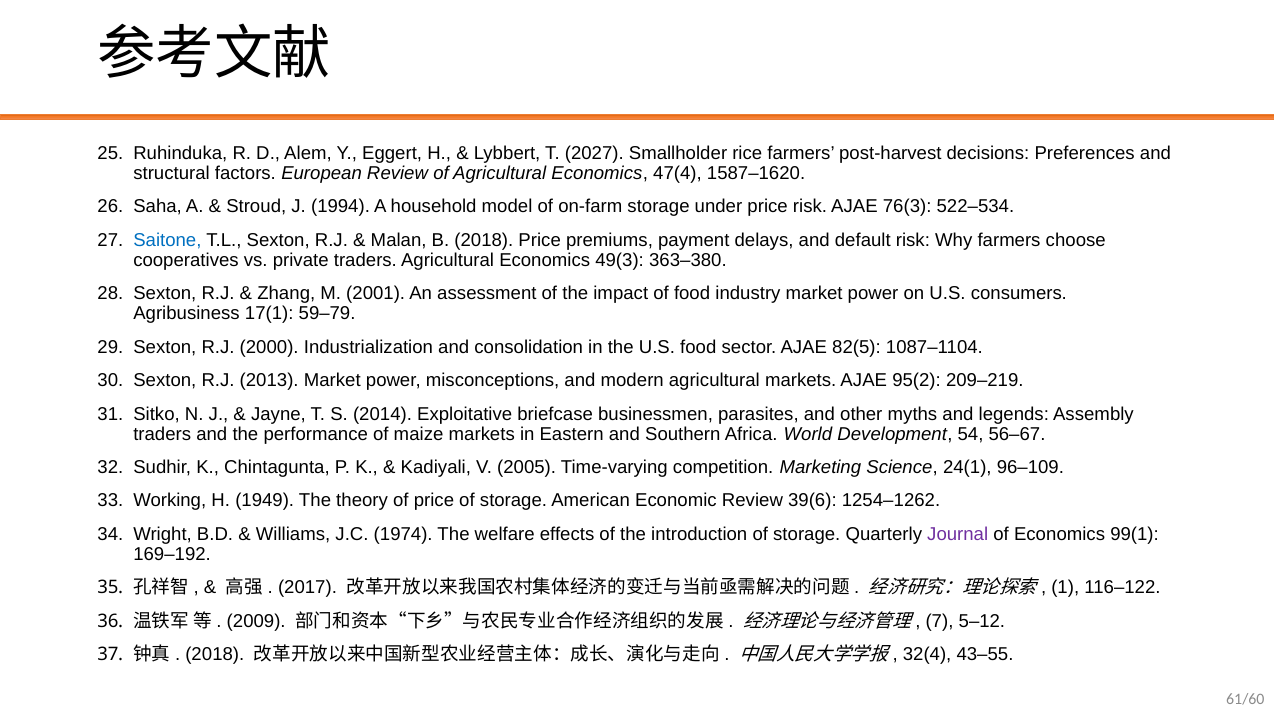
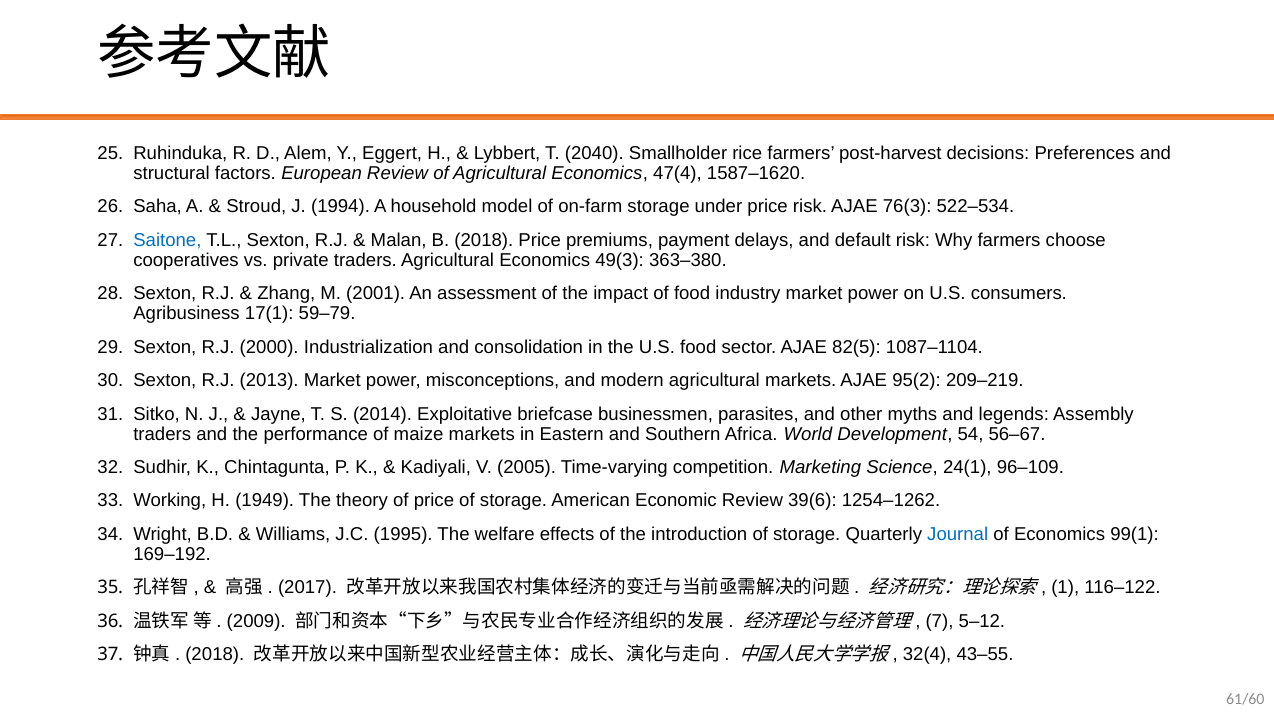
2027: 2027 -> 2040 (594, 153)
1974: 1974 -> 1995 (403, 534)
Journal colour: purple -> blue (958, 534)
